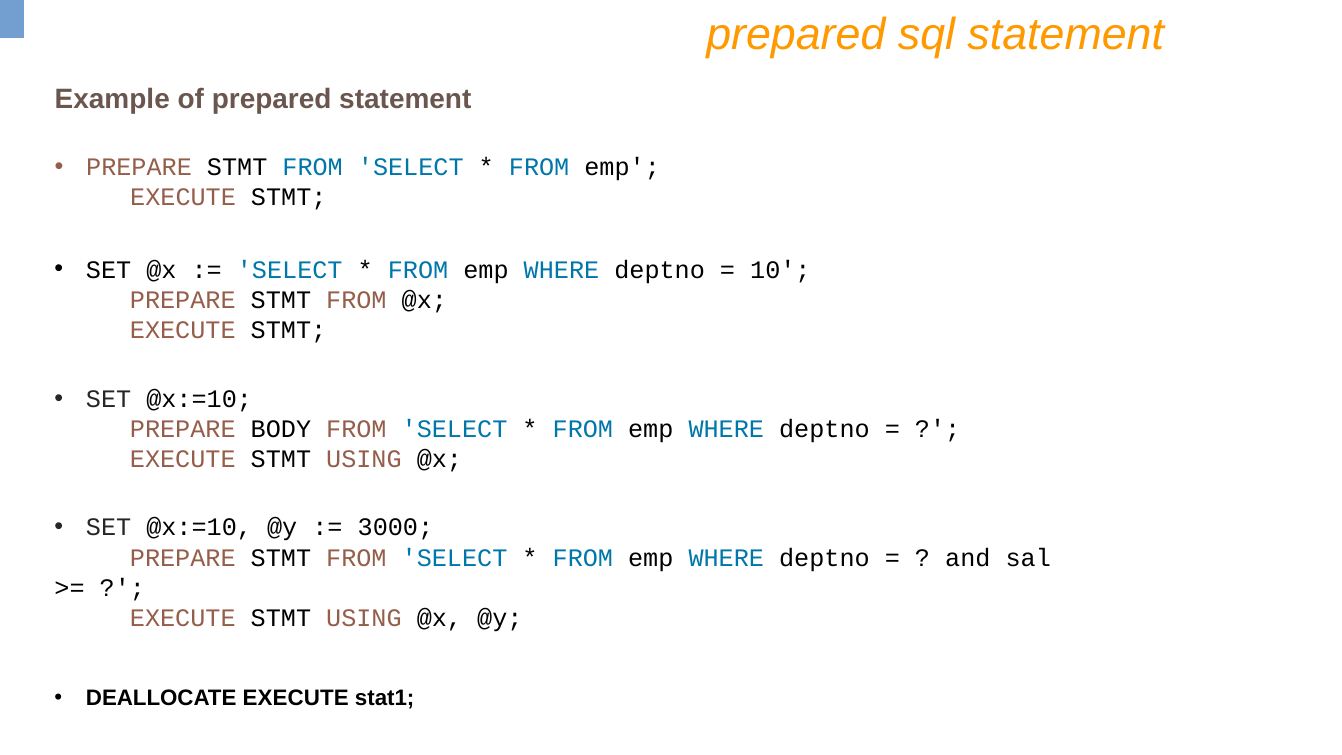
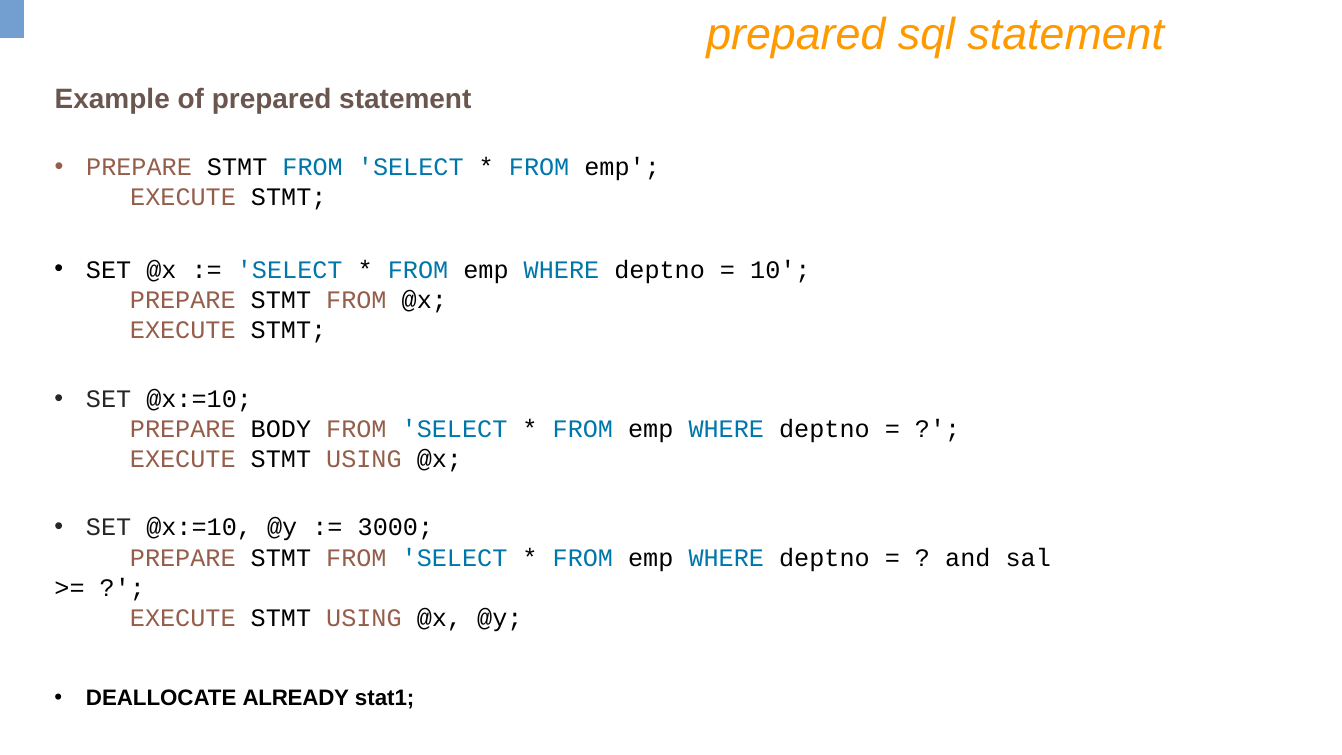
DEALLOCATE EXECUTE: EXECUTE -> ALREADY (296, 698)
